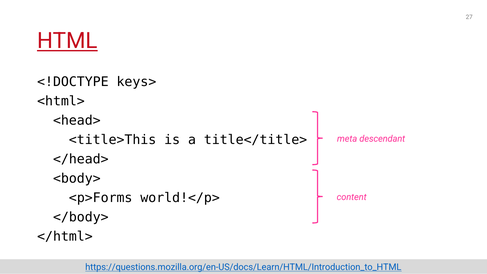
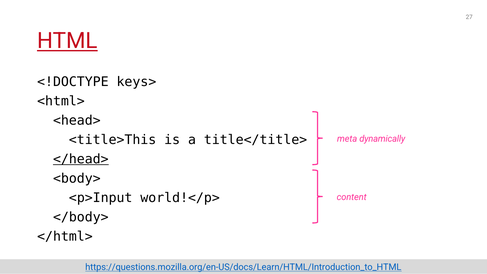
descendant: descendant -> dynamically (382, 139)
</head> underline: none -> present (81, 159)
<p>Forms: <p>Forms -> <p>Input (101, 198)
